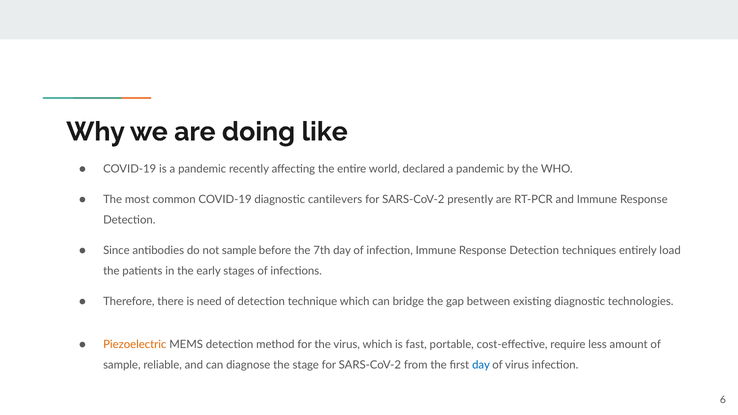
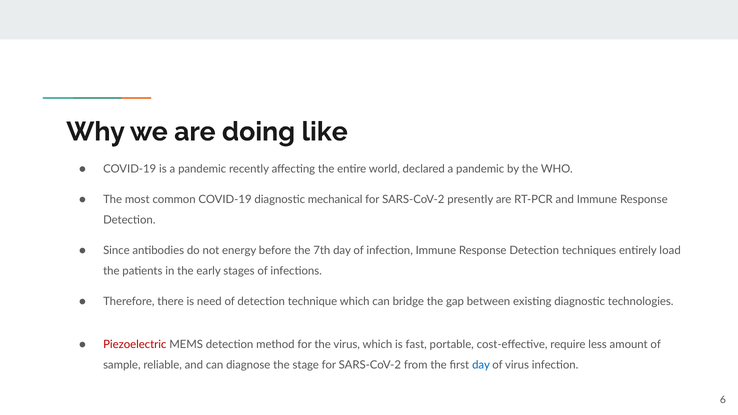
cantilevers: cantilevers -> mechanical (335, 200)
not sample: sample -> energy (239, 251)
Piezoelectric colour: orange -> red (135, 345)
